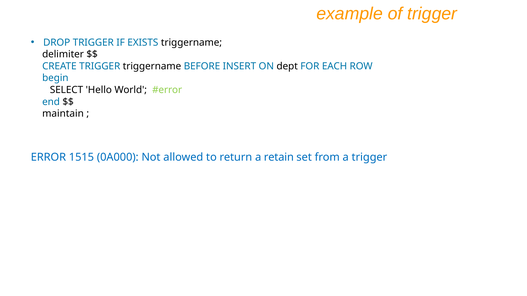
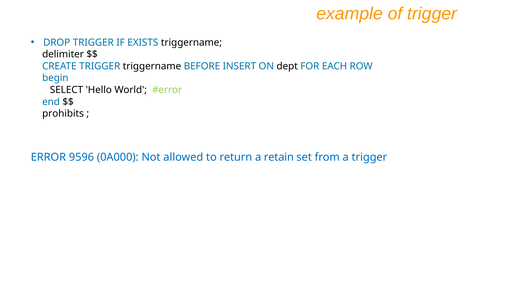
maintain: maintain -> prohibits (63, 114)
1515: 1515 -> 9596 (81, 158)
